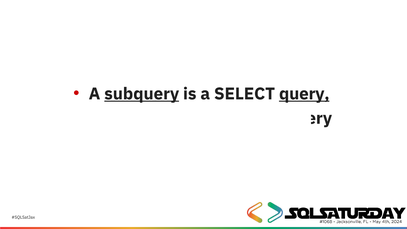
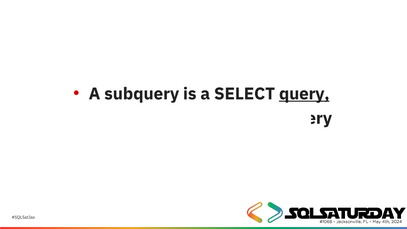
subquery underline: present -> none (142, 94)
